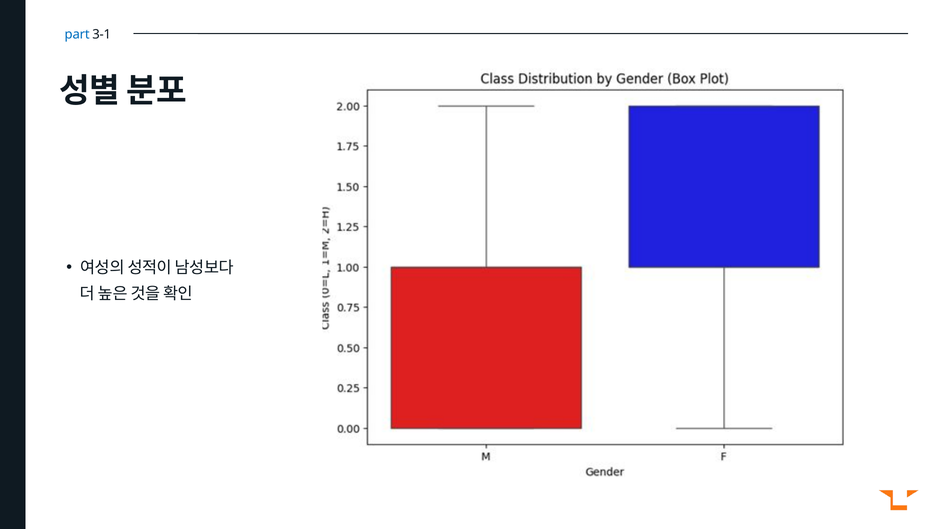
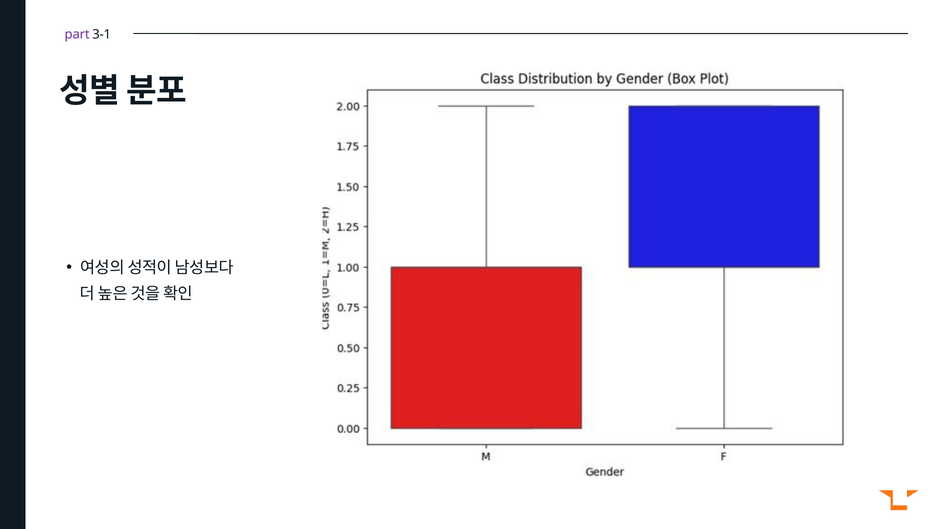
part colour: blue -> purple (77, 34)
